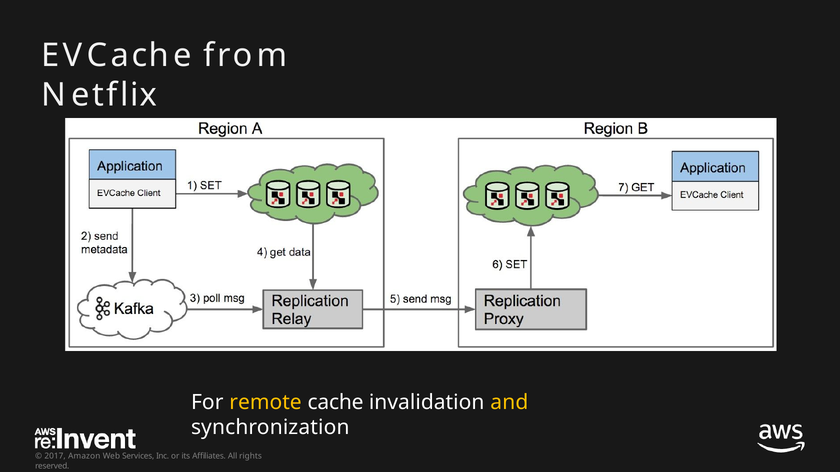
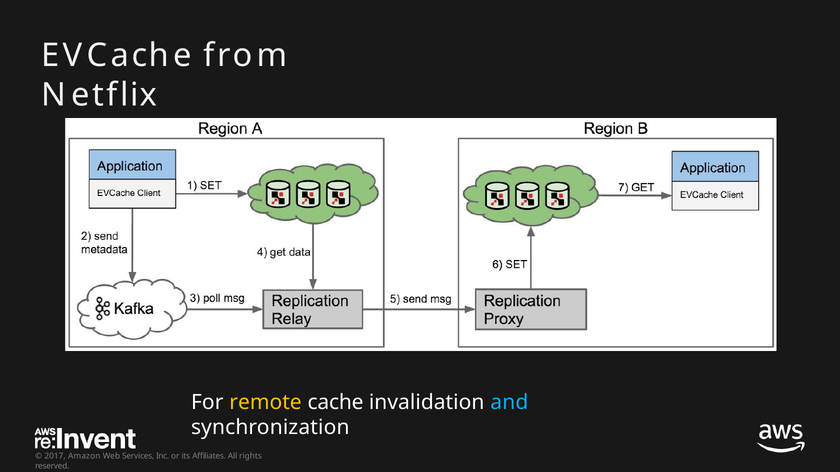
and colour: yellow -> light blue (509, 403)
